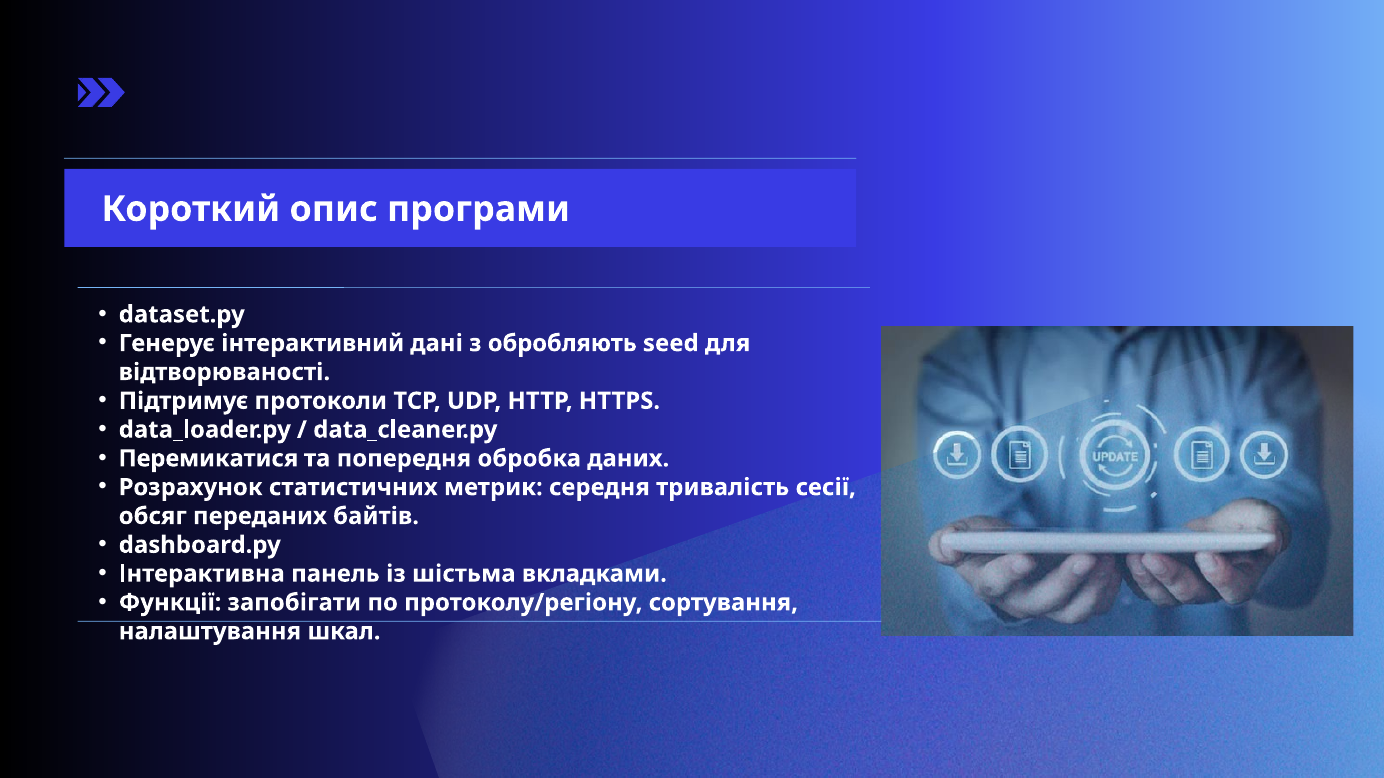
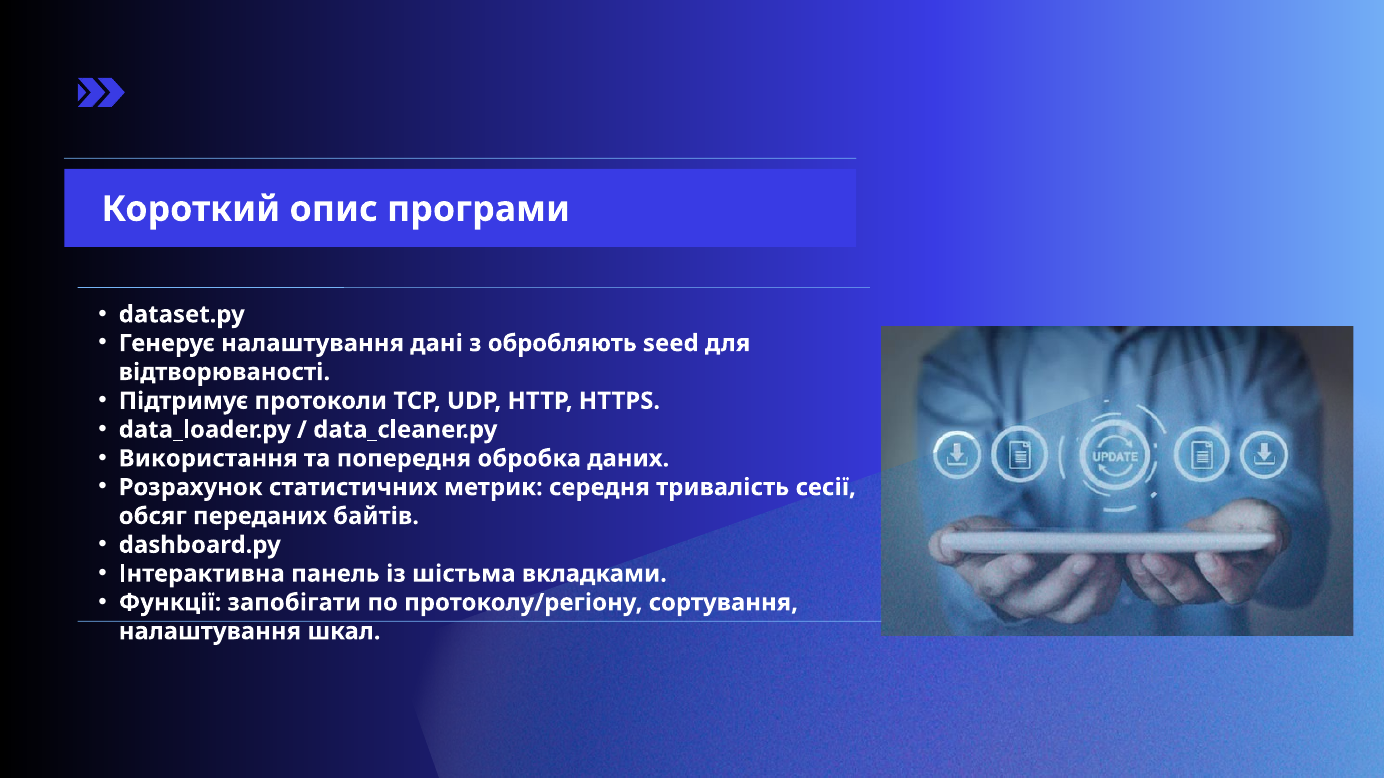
Генерує інтерактивний: інтерактивний -> налаштування (313, 343)
Перемикатися: Перемикатися -> Використання (208, 459)
